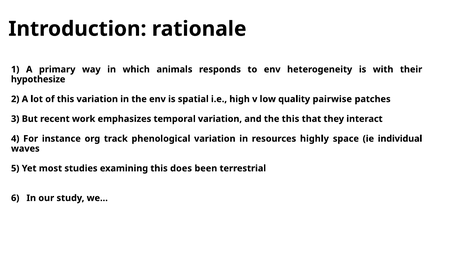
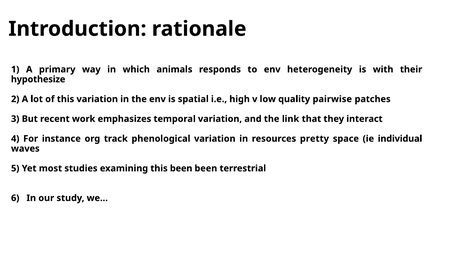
the this: this -> link (291, 119)
highly: highly -> pretty (314, 138)
this does: does -> been (181, 168)
